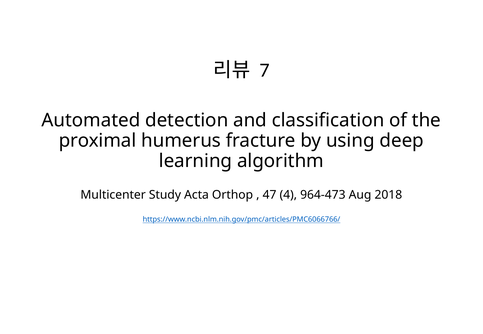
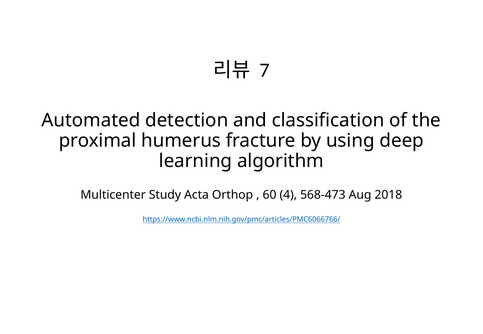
47: 47 -> 60 (270, 195)
964-473: 964-473 -> 568-473 (323, 195)
